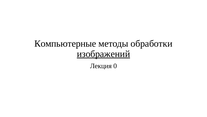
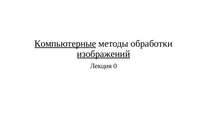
Компьютерные underline: none -> present (65, 43)
